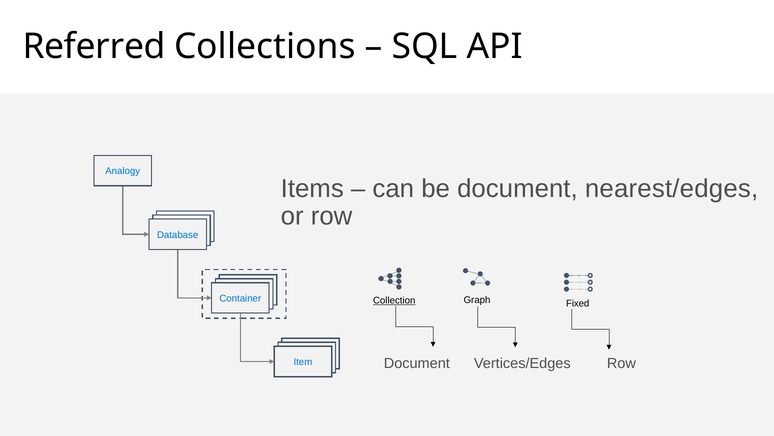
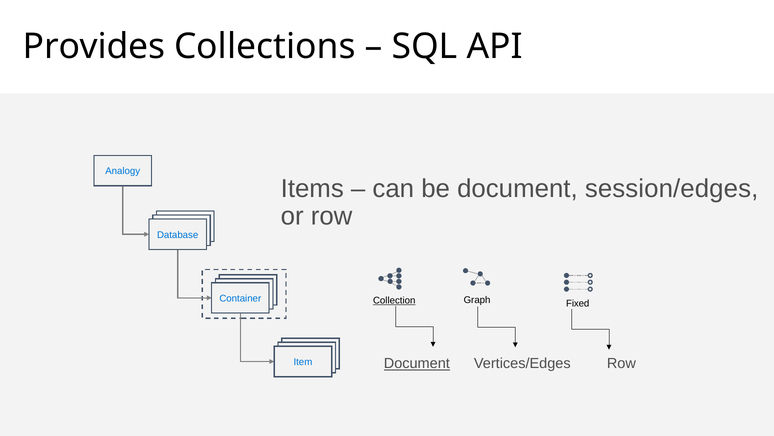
Referred: Referred -> Provides (94, 47)
nearest/edges: nearest/edges -> session/edges (672, 188)
Document underline: none -> present (417, 363)
